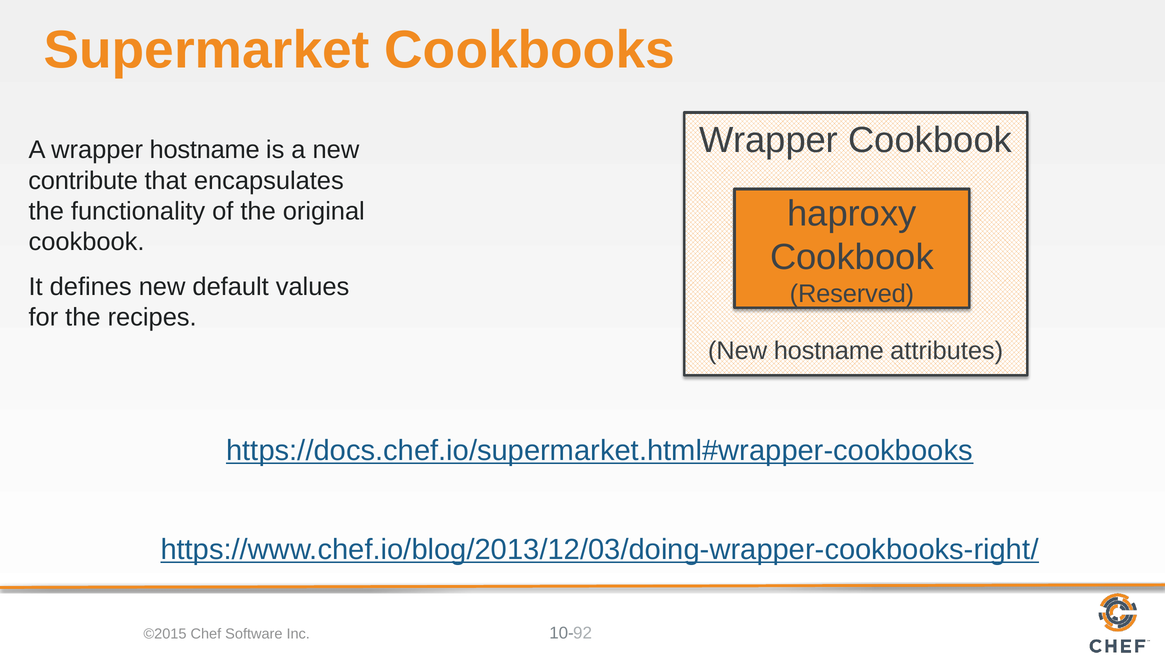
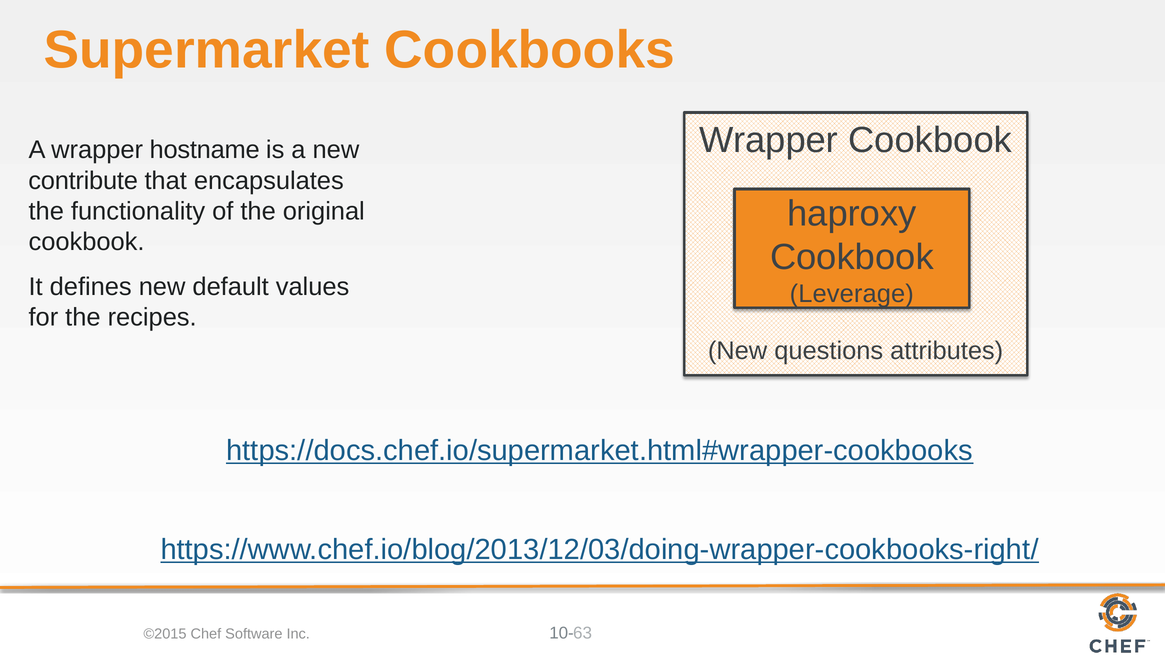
Reserved: Reserved -> Leverage (852, 294)
New hostname: hostname -> questions (829, 351)
92: 92 -> 63 (583, 633)
